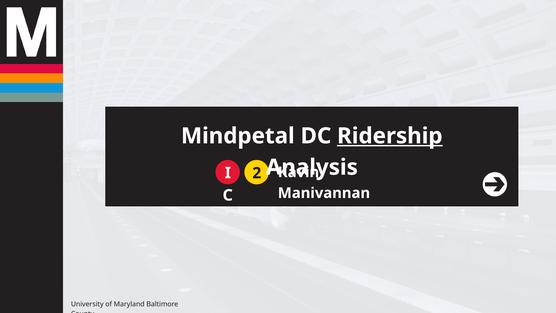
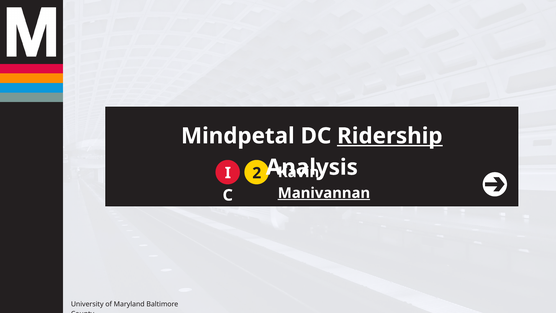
Manivannan underline: none -> present (324, 193)
